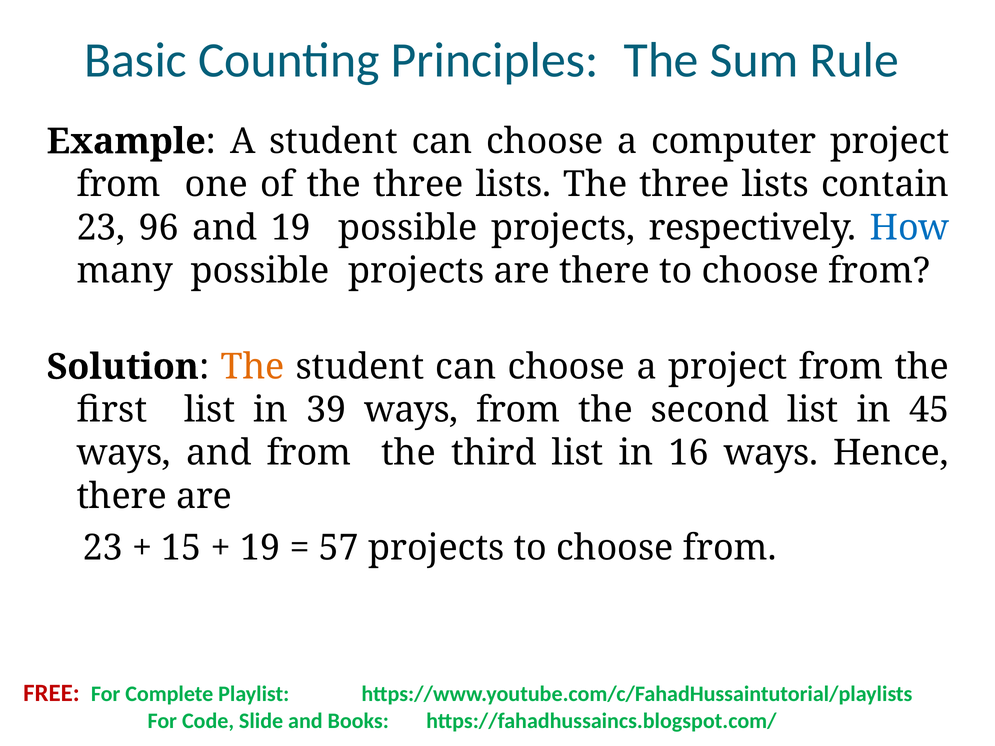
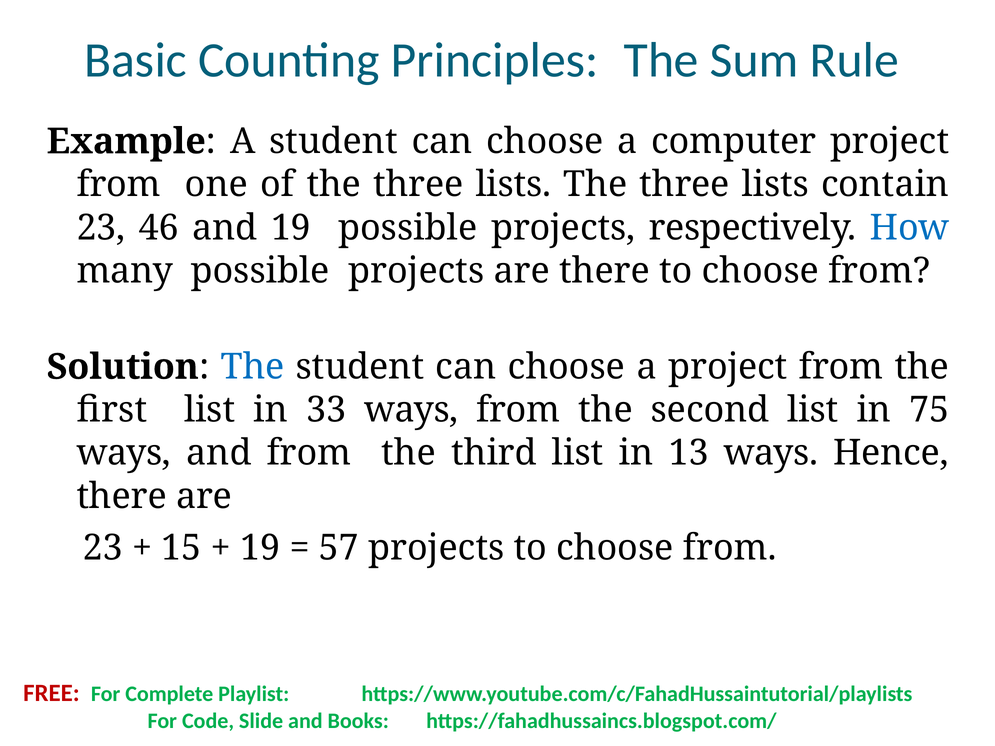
96: 96 -> 46 (159, 228)
The colour: orange -> blue (253, 367)
39: 39 -> 33 (326, 410)
45: 45 -> 75 (929, 410)
16: 16 -> 13 (689, 453)
